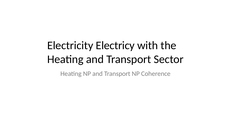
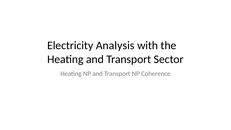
Electricy: Electricy -> Analysis (115, 45)
